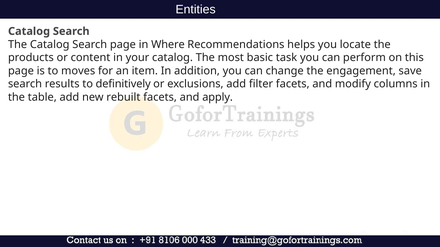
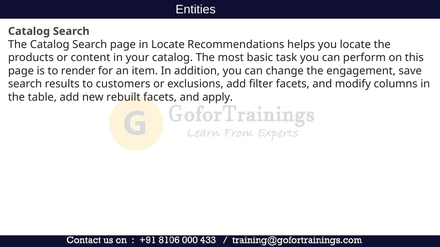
in Where: Where -> Locate (168, 45)
moves: moves -> render (78, 71)
definitively: definitively -> customers (123, 84)
